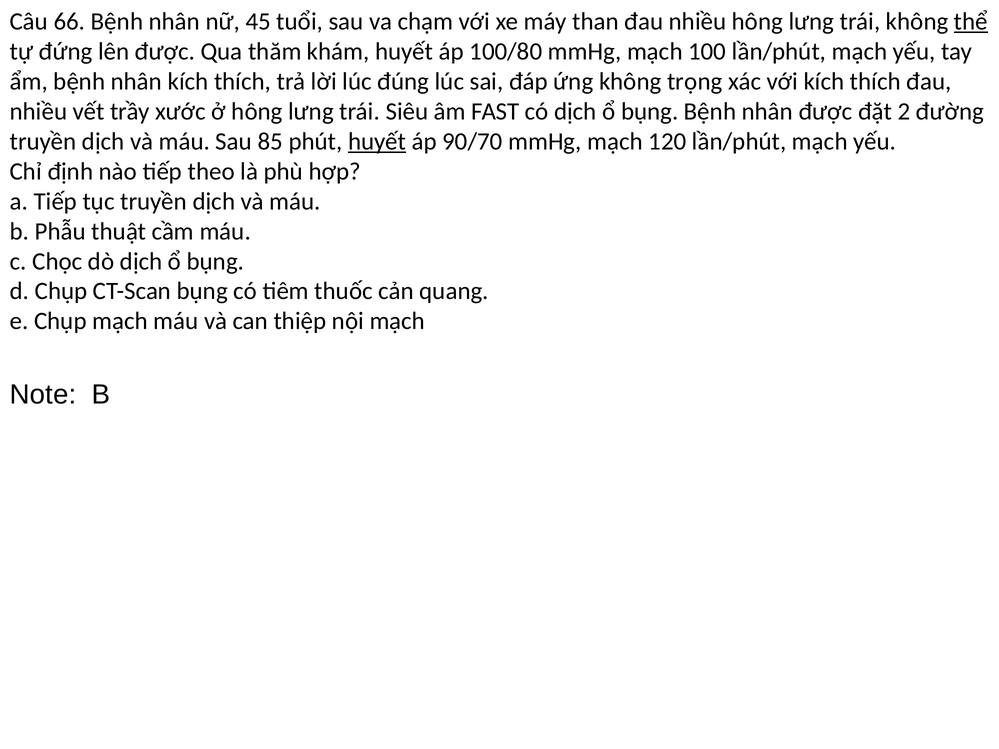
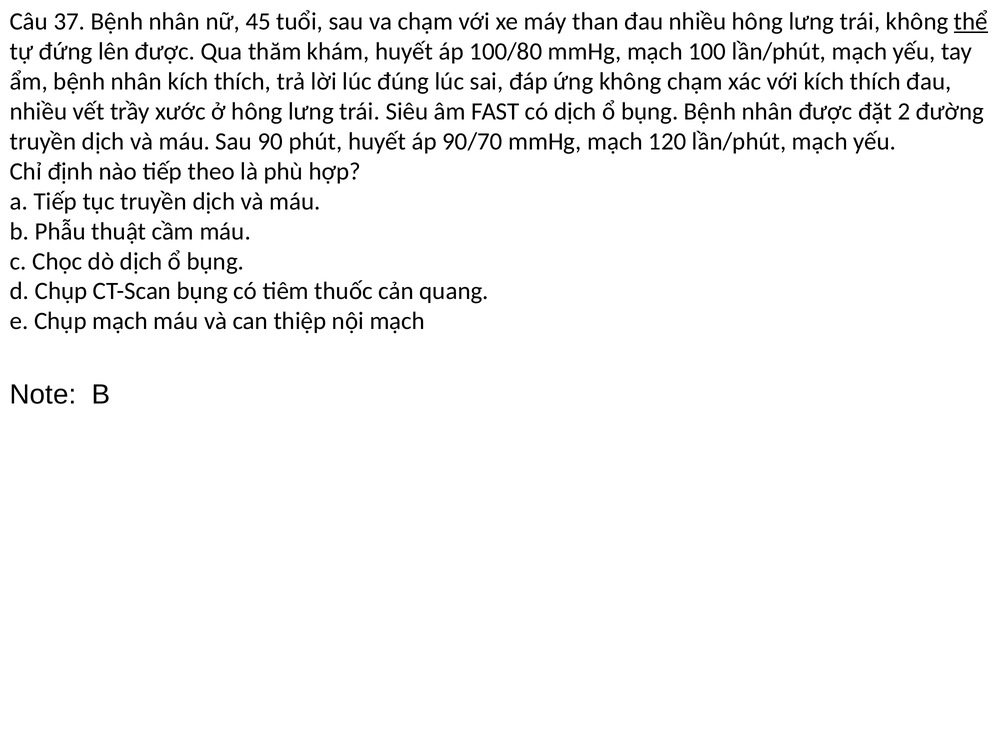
66: 66 -> 37 (69, 22)
không trọng: trọng -> chạm (695, 82)
85: 85 -> 90 (270, 141)
huyết underline: present -> none (377, 141)
